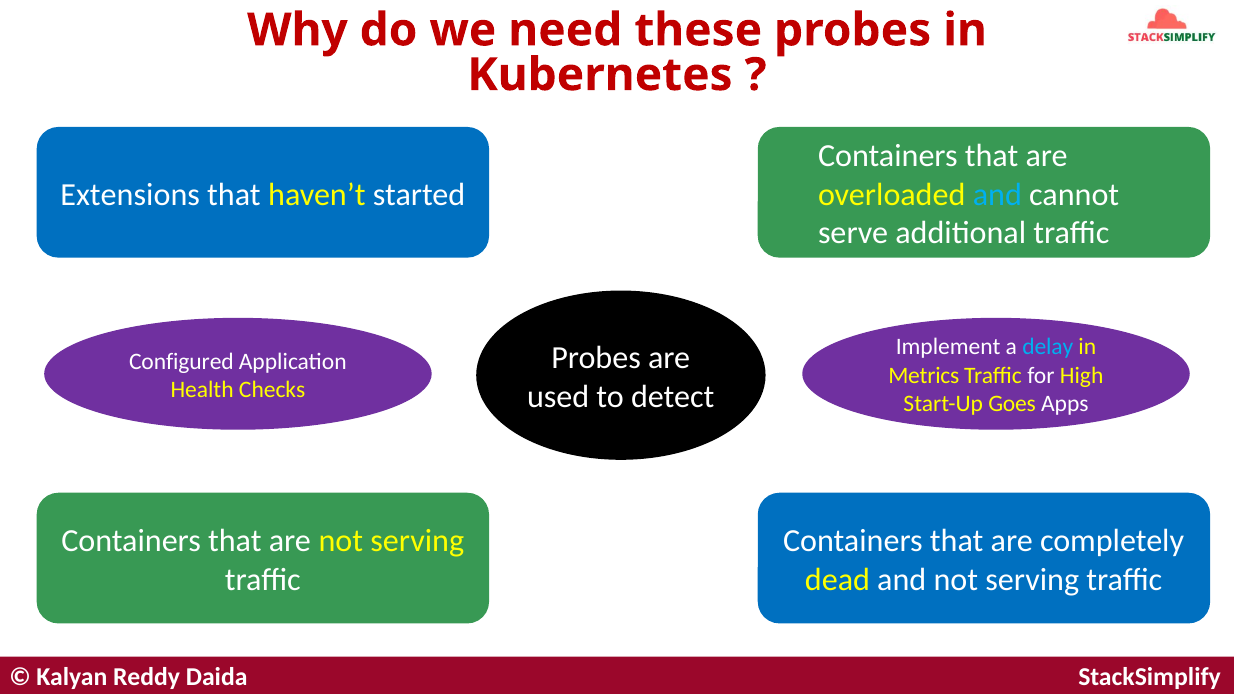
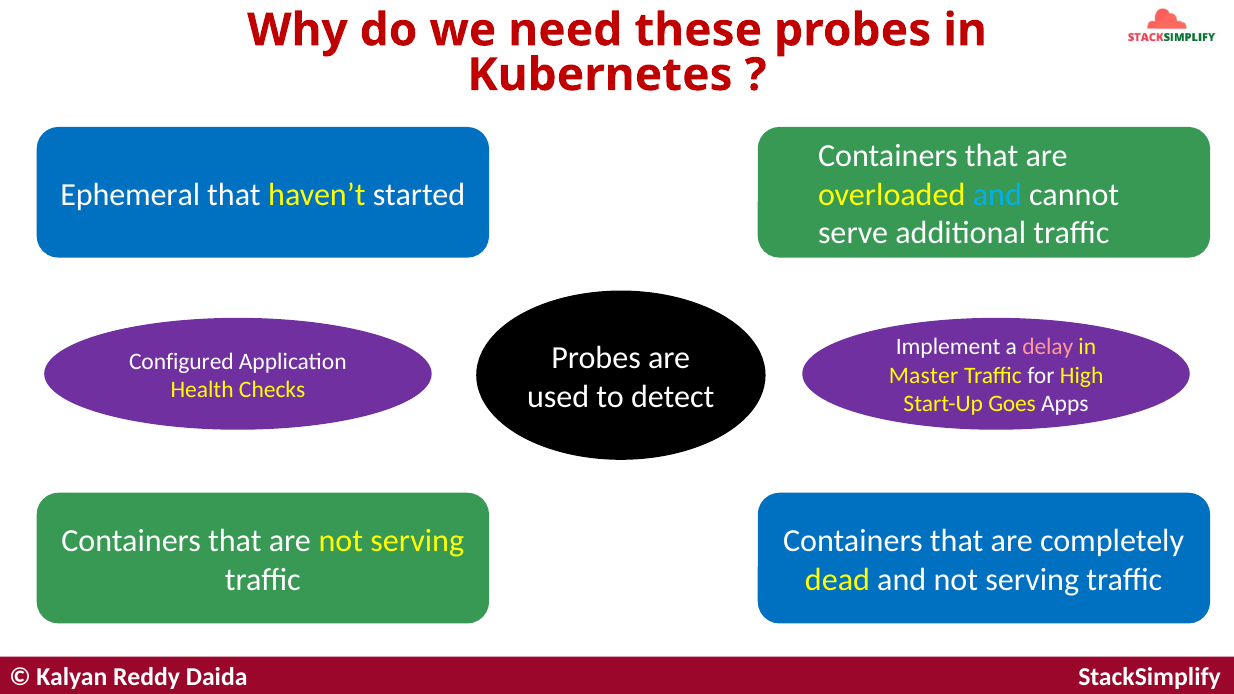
Extensions: Extensions -> Ephemeral (130, 195)
delay colour: light blue -> pink (1048, 347)
Metrics: Metrics -> Master (924, 375)
